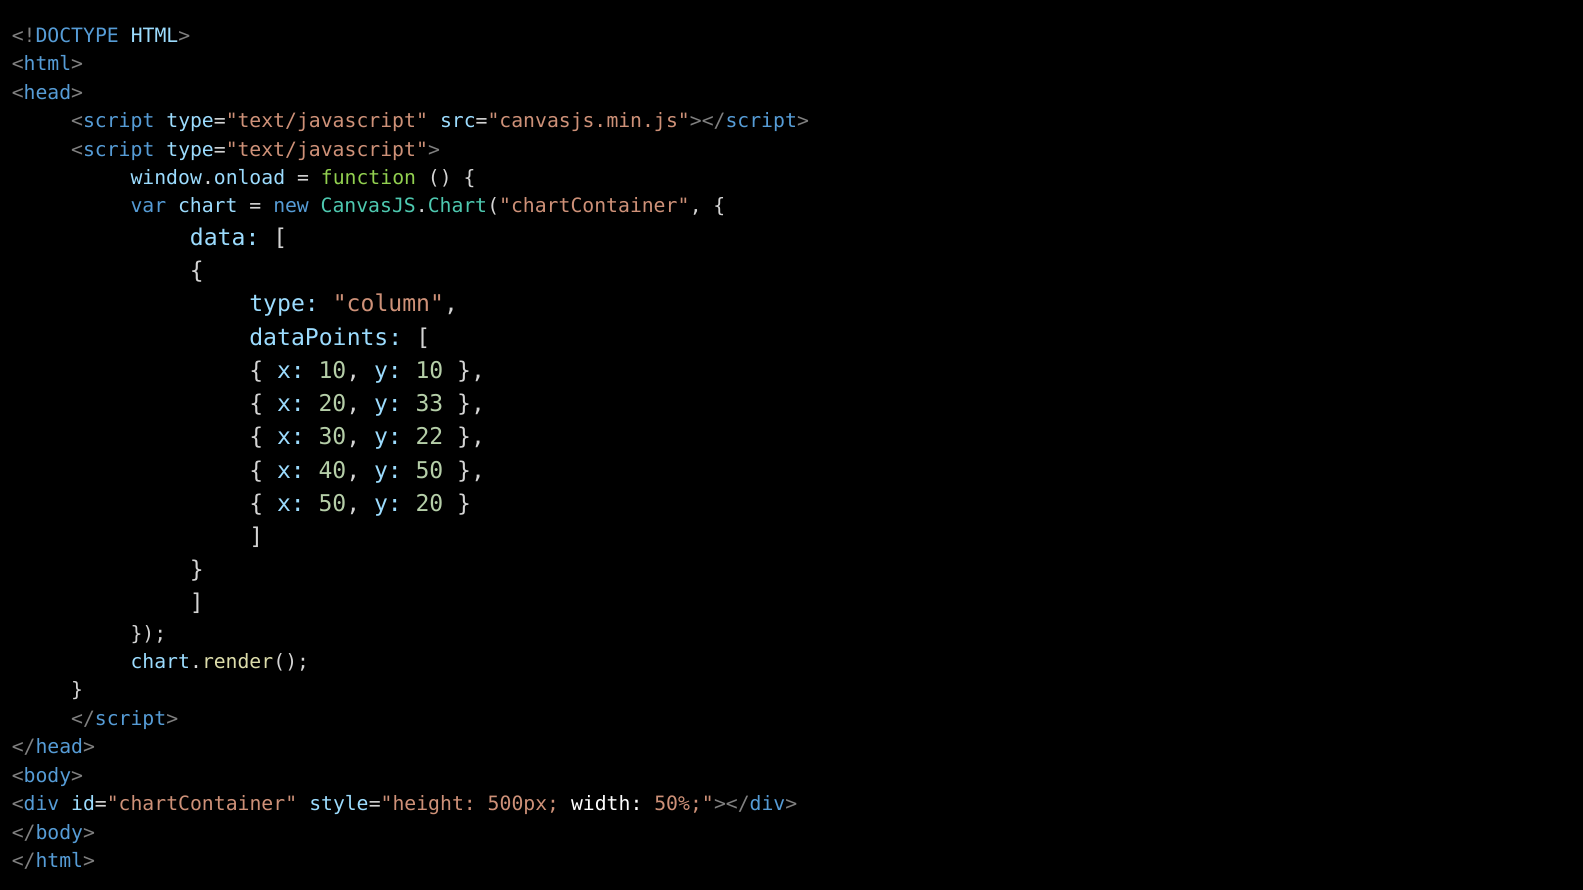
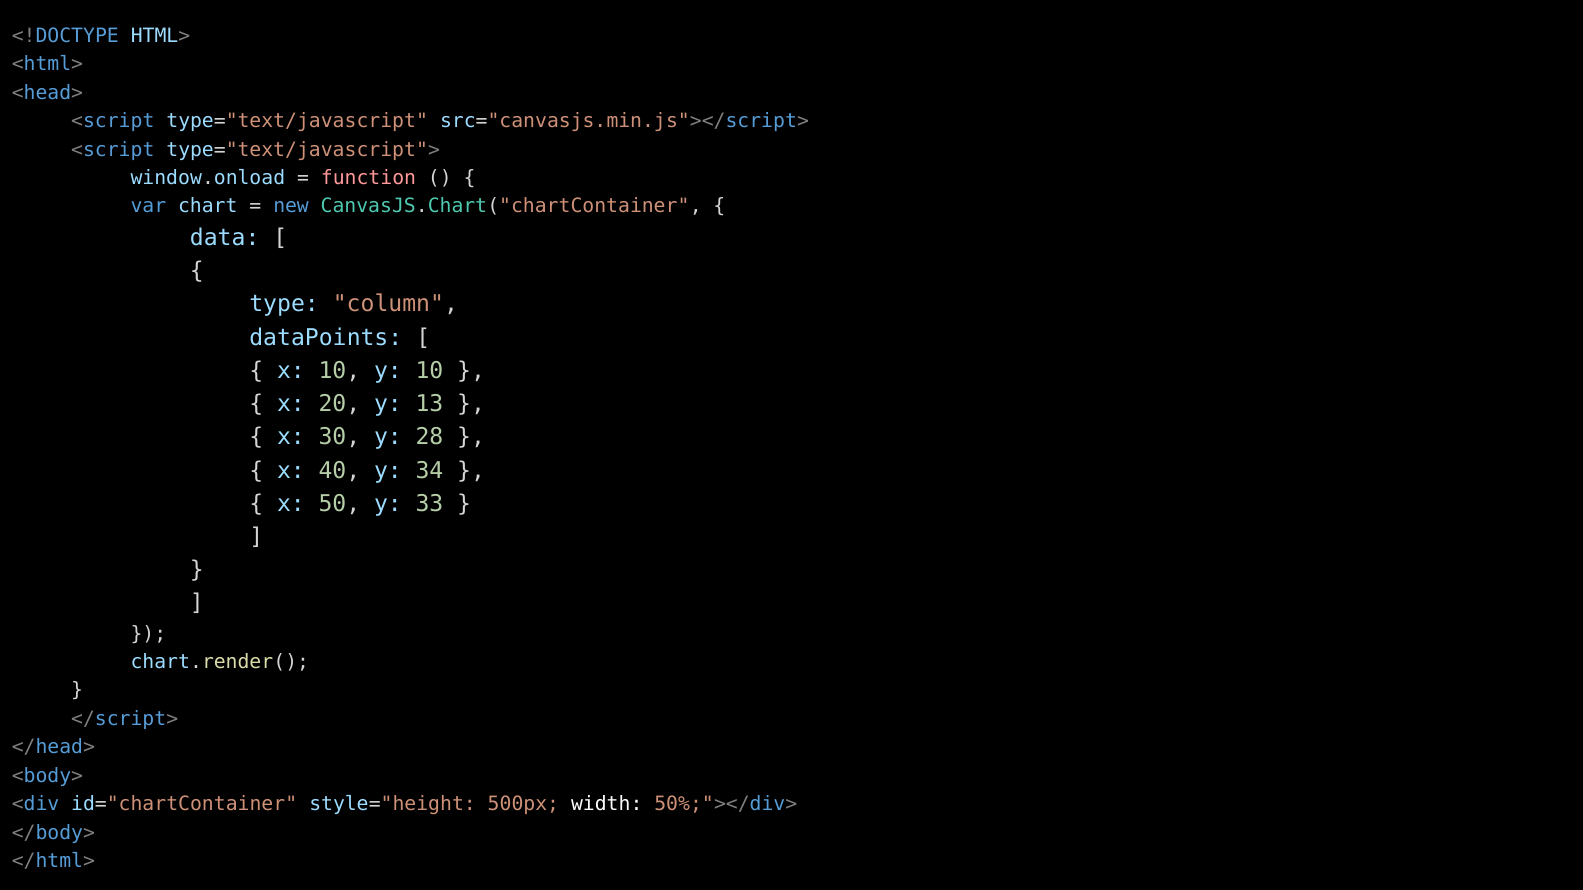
function colour: light green -> pink (368, 178)
33: 33 -> 13 (429, 404)
22: 22 -> 28 (429, 437)
y 50: 50 -> 34 (429, 471)
y 20: 20 -> 33 (429, 504)
